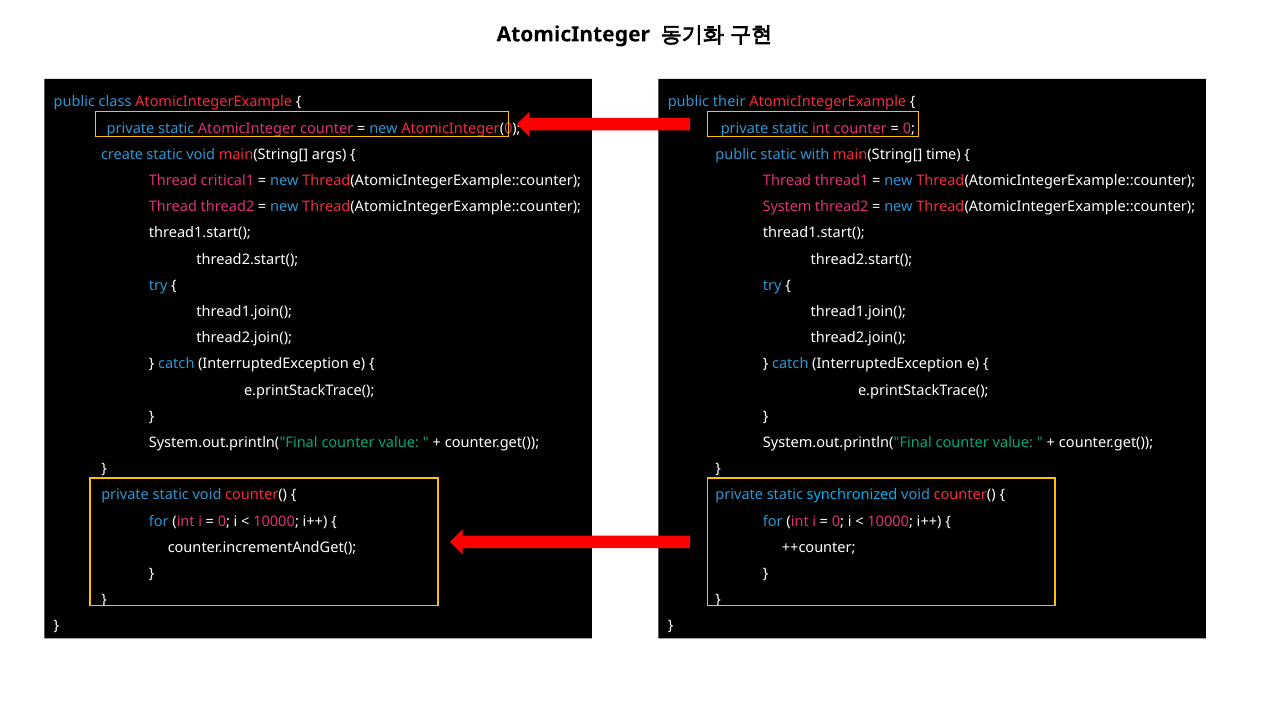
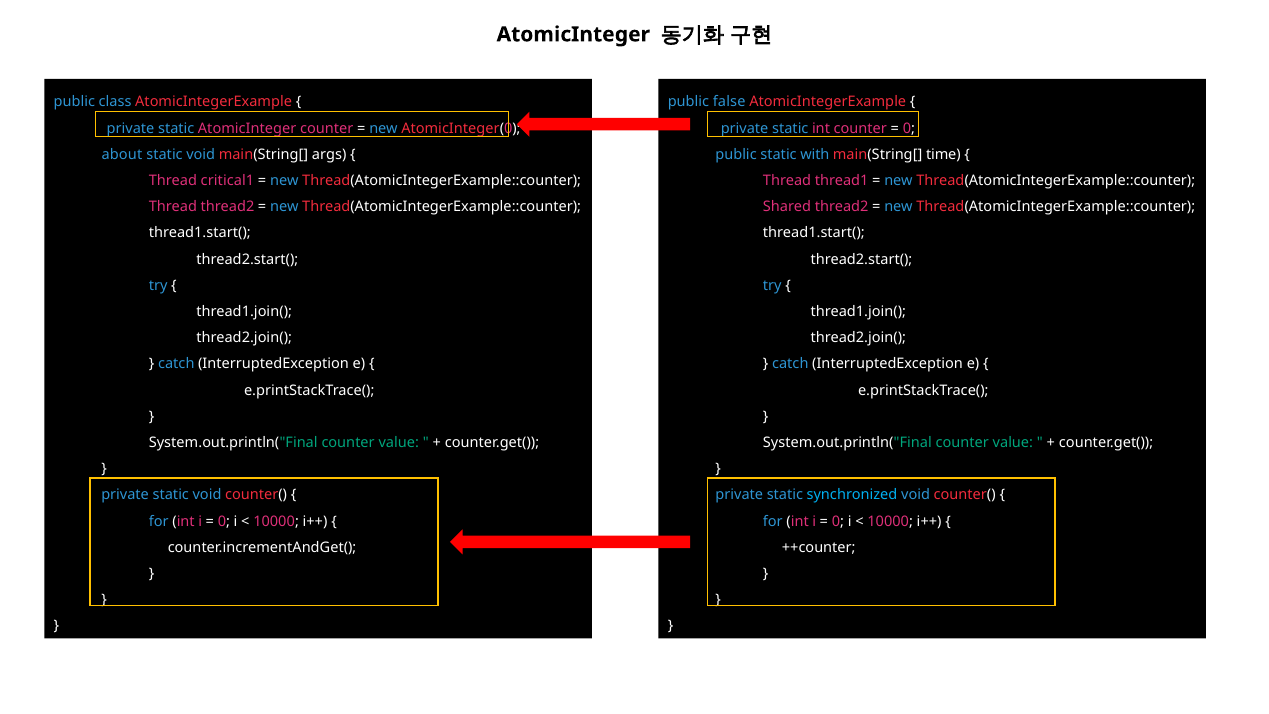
their: their -> false (729, 102)
create: create -> about (122, 154)
System: System -> Shared (787, 207)
